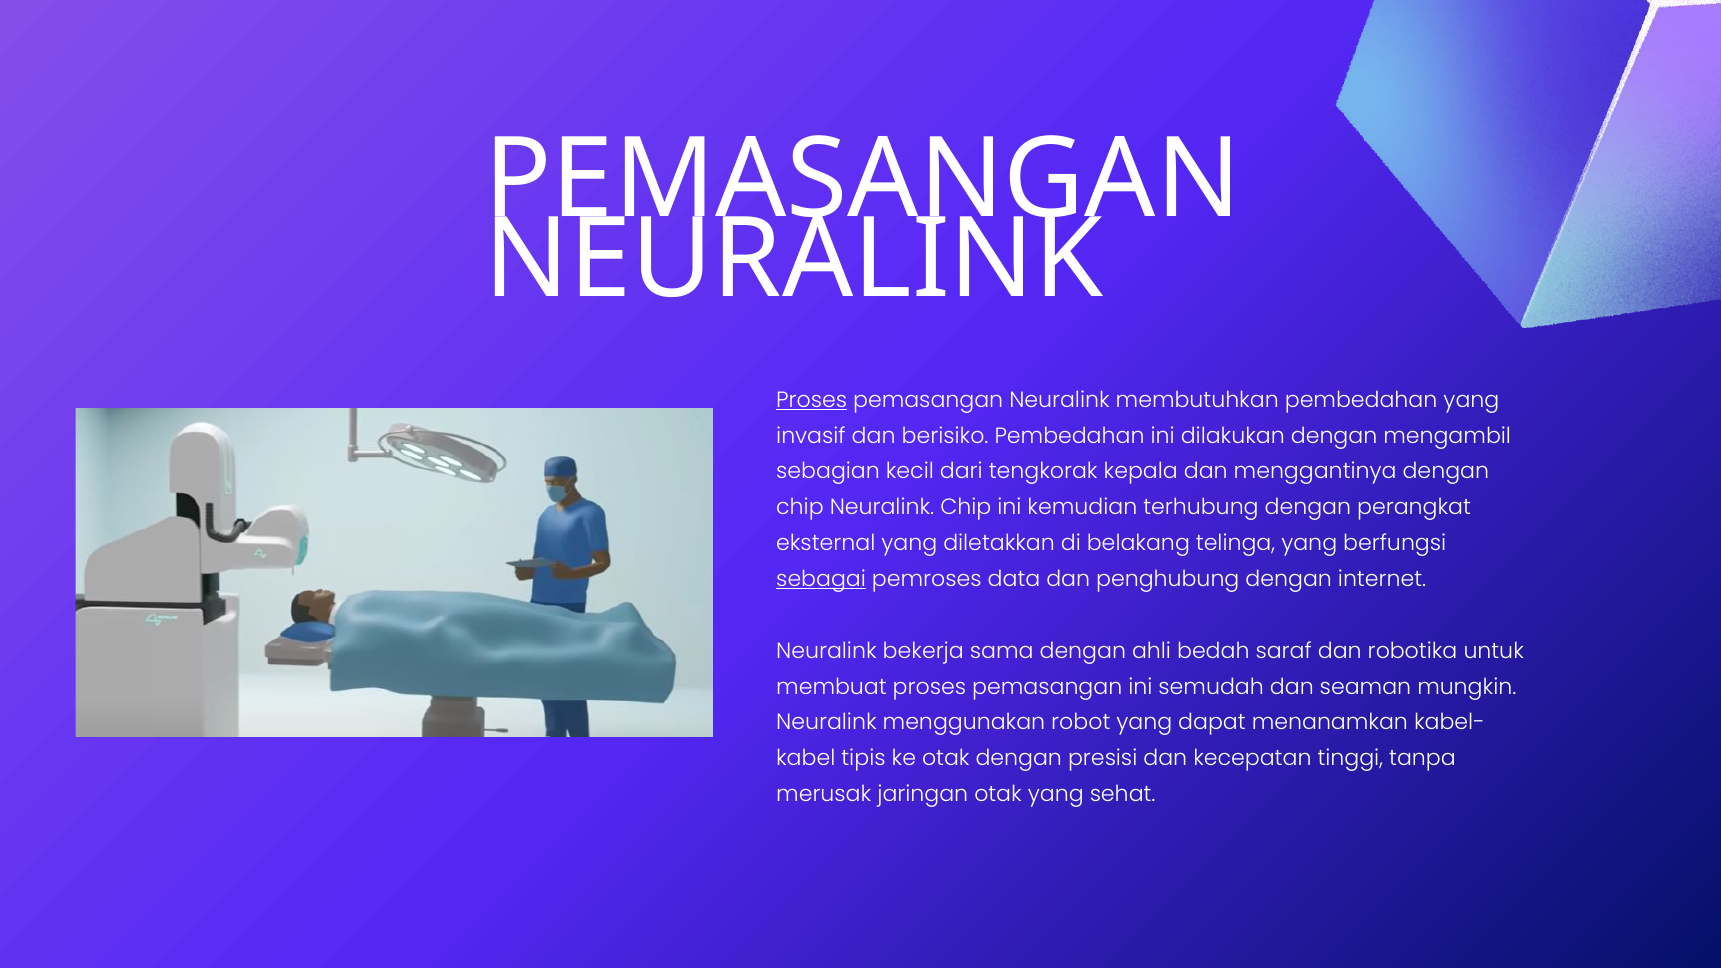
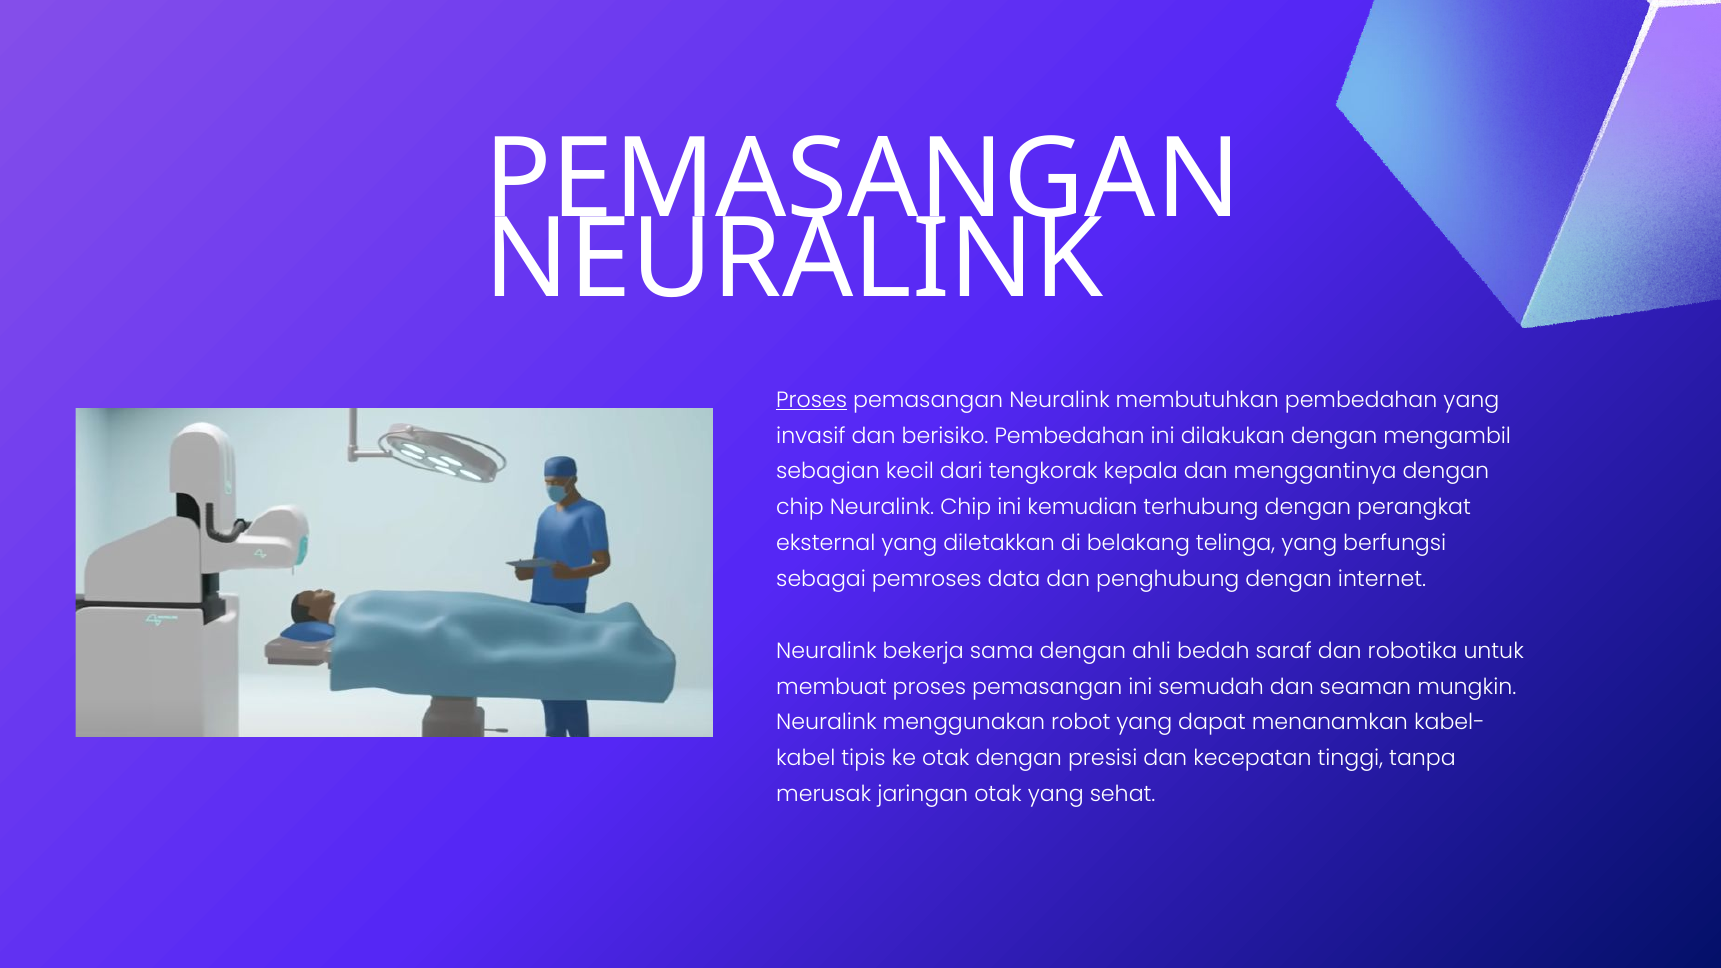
sebagai underline: present -> none (821, 579)
